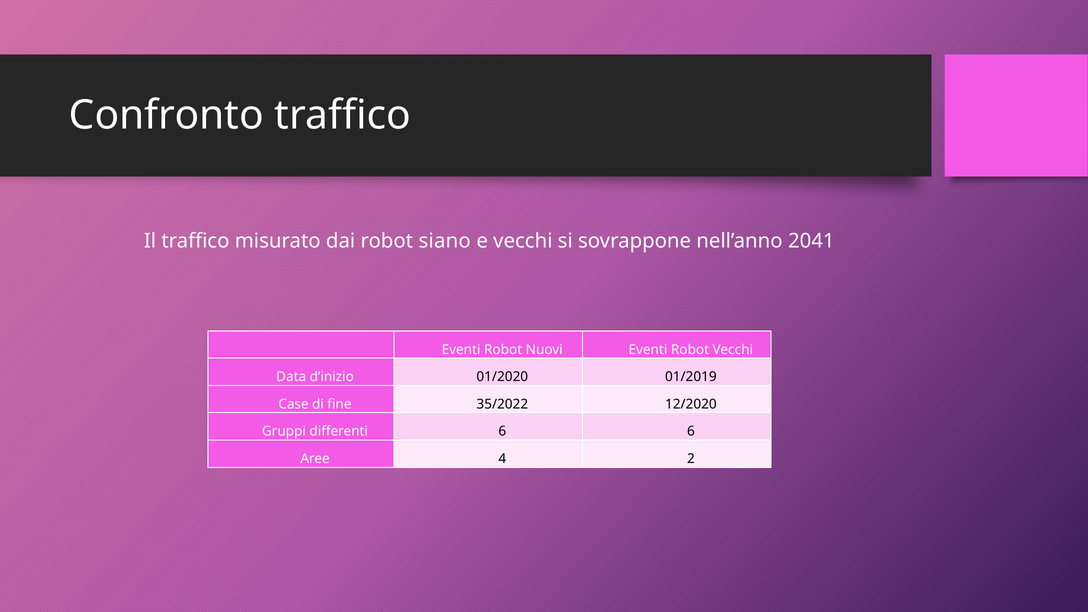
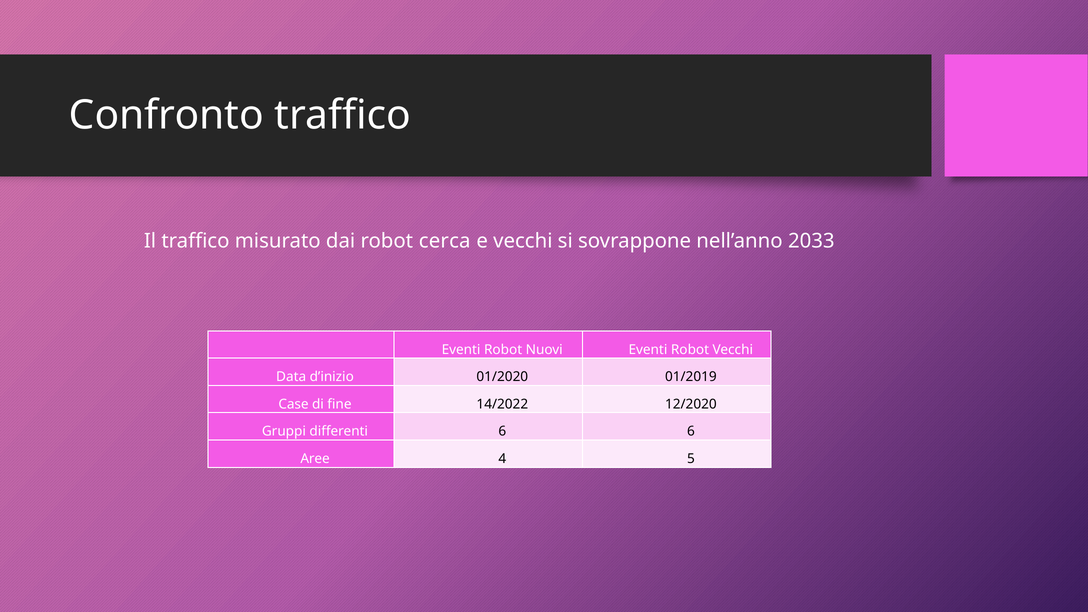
siano: siano -> cerca (445, 241)
2041: 2041 -> 2033 (811, 241)
35/2022: 35/2022 -> 14/2022 (502, 404)
2: 2 -> 5 (691, 459)
